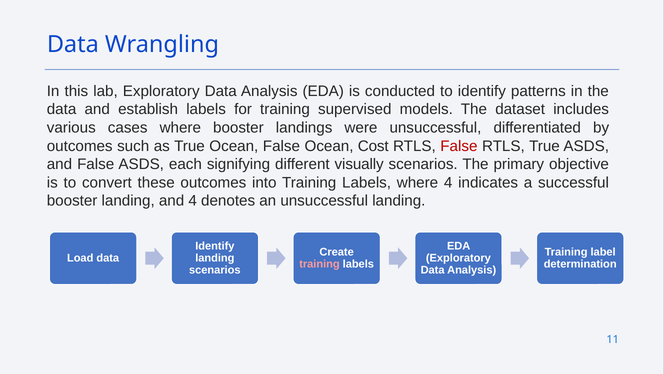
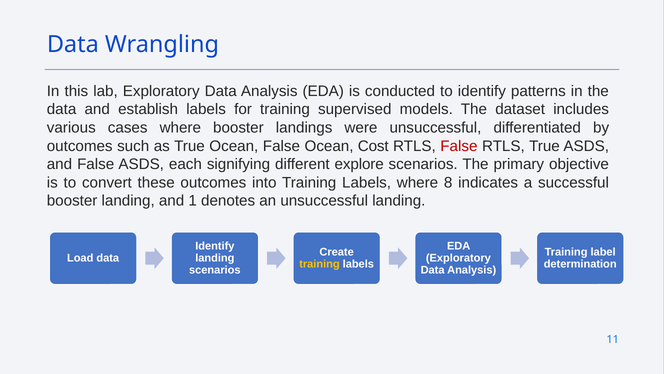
visually: visually -> explore (359, 164)
where 4: 4 -> 8 (448, 182)
and 4: 4 -> 1 (193, 201)
training colour: pink -> yellow (319, 264)
